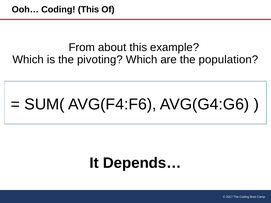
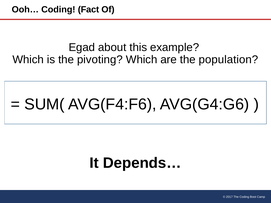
Coding This: This -> Fact (88, 10)
From: From -> Egad (82, 47)
